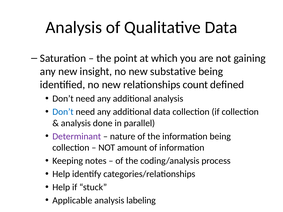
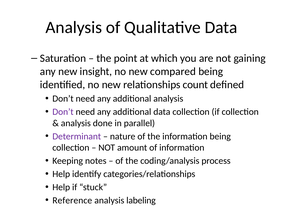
substative: substative -> compared (173, 72)
Don’t colour: blue -> purple (63, 112)
Applicable: Applicable -> Reference (72, 201)
